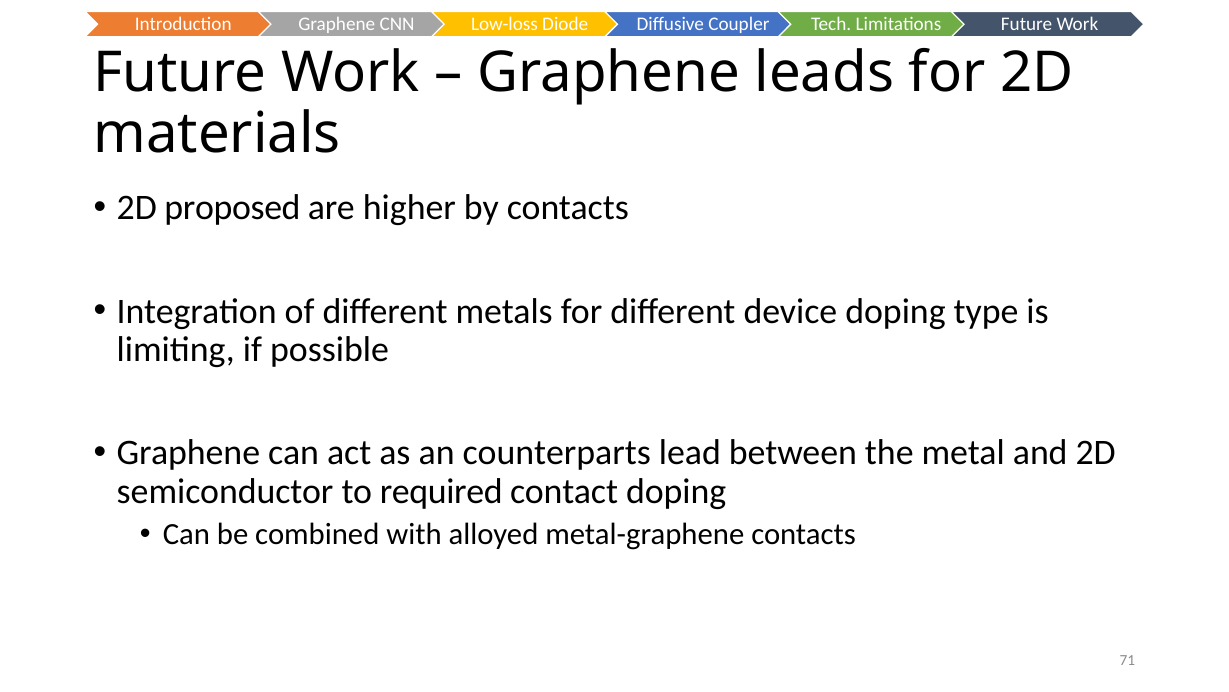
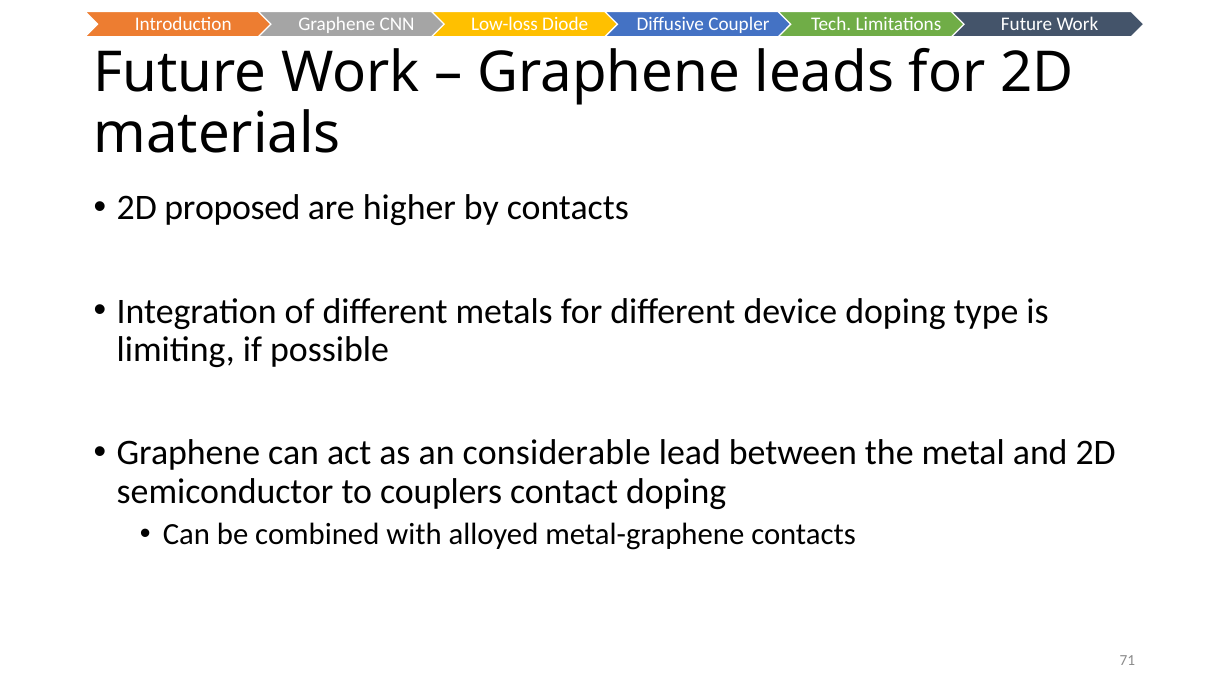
counterparts: counterparts -> considerable (557, 453)
required: required -> couplers (441, 491)
